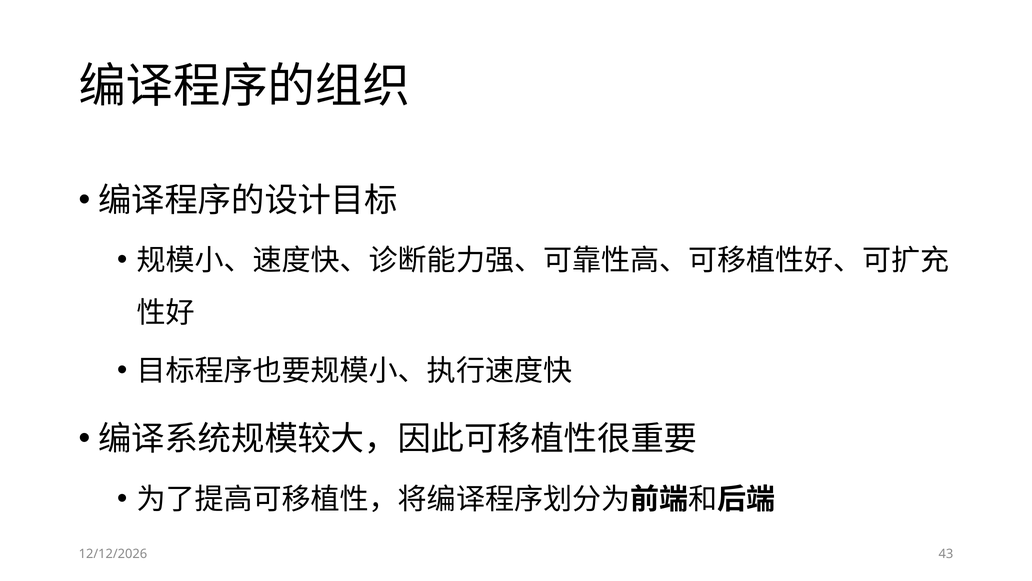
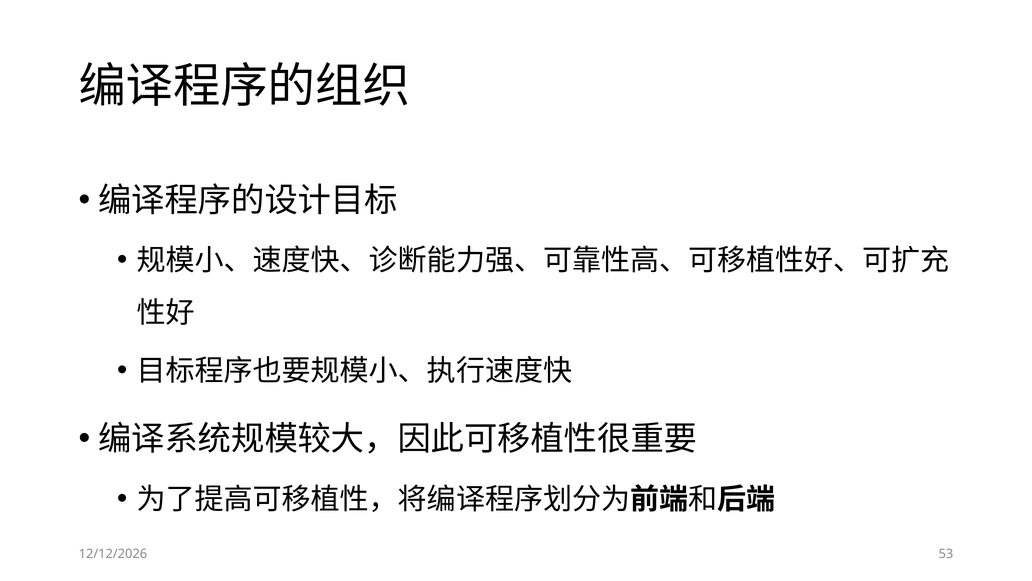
43: 43 -> 53 (946, 553)
